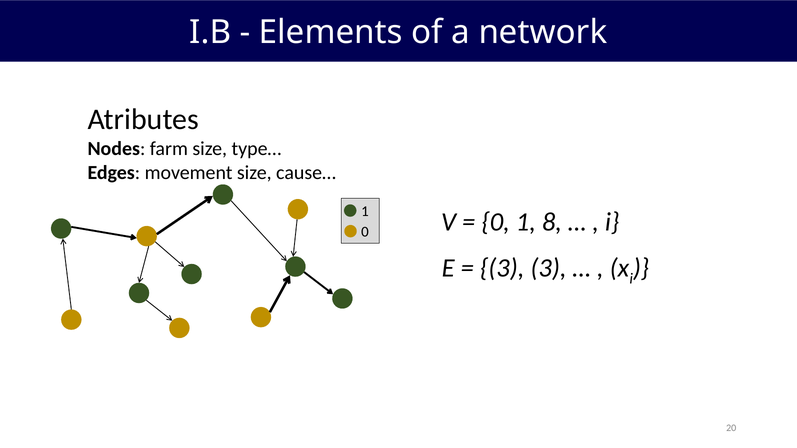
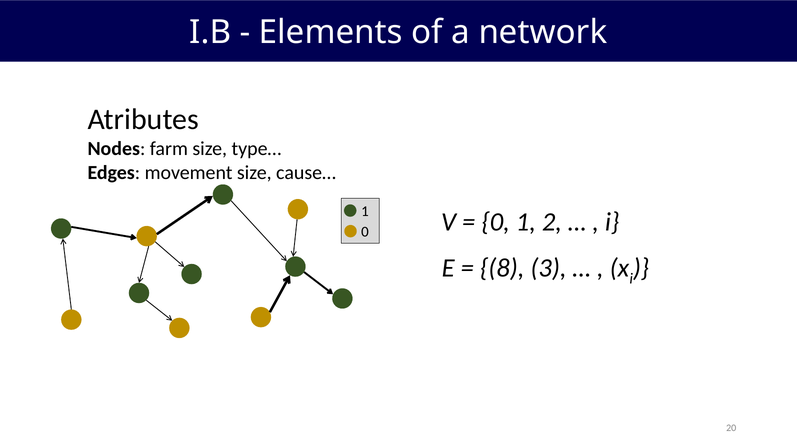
8: 8 -> 2 (552, 222)
3: 3 -> 8 (502, 268)
